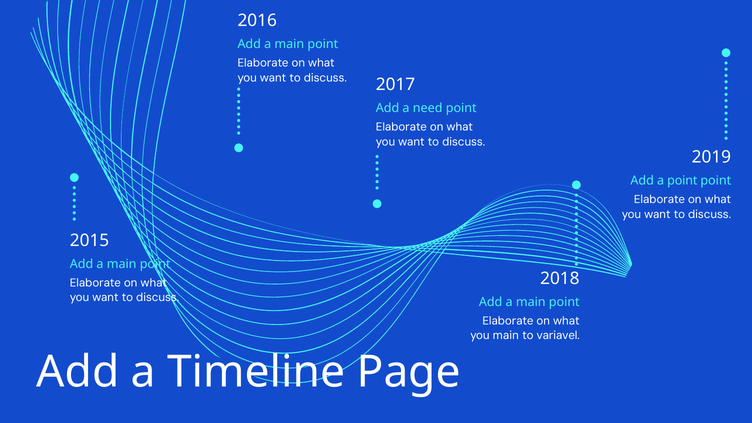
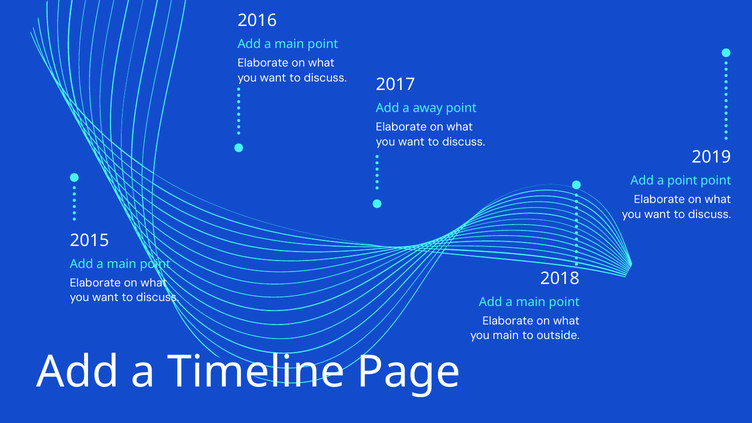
need: need -> away (428, 108)
variavel: variavel -> outside (558, 335)
